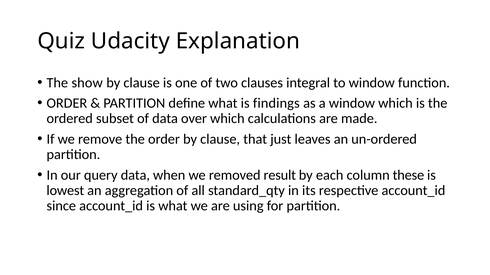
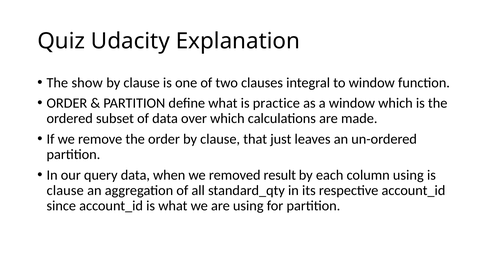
findings: findings -> practice (276, 103)
column these: these -> using (408, 175)
lowest: lowest -> clause (65, 191)
